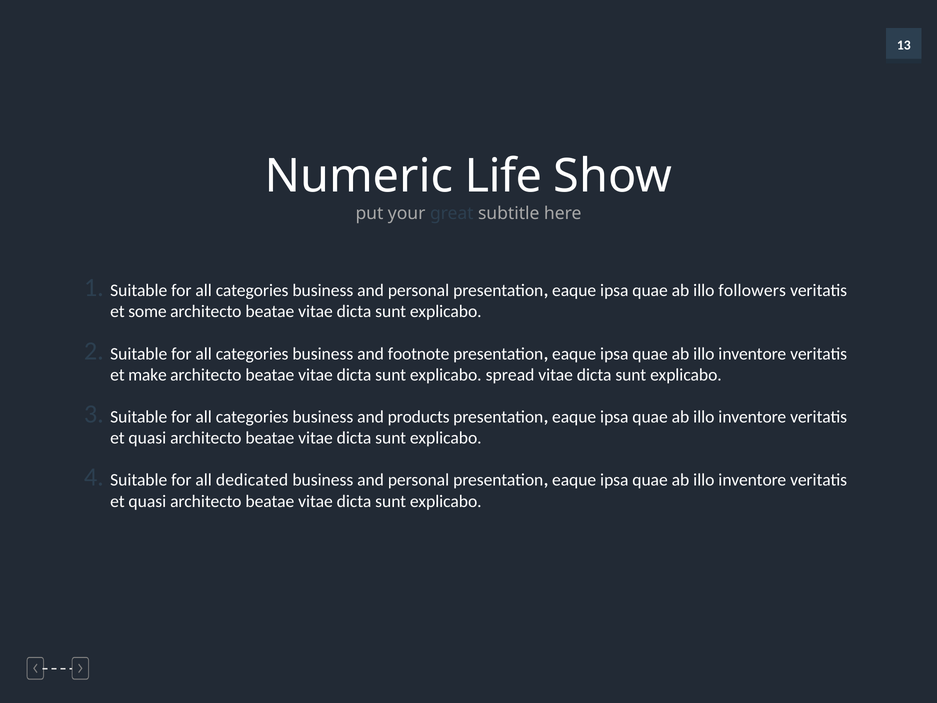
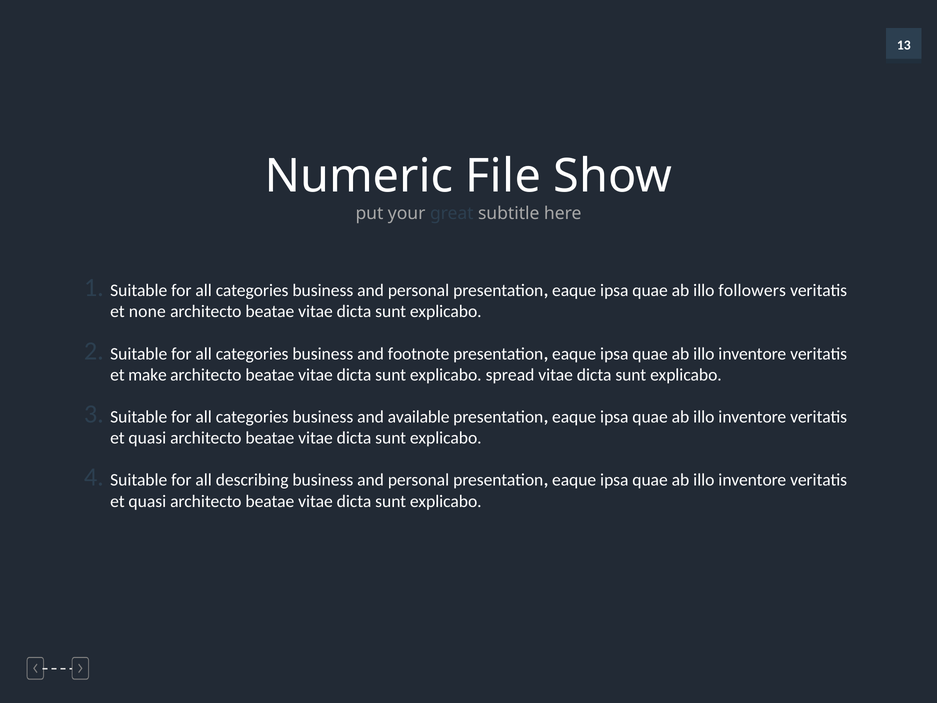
Life: Life -> File (503, 176)
some: some -> none (147, 311)
products: products -> available (419, 417)
dedicated: dedicated -> describing (252, 480)
